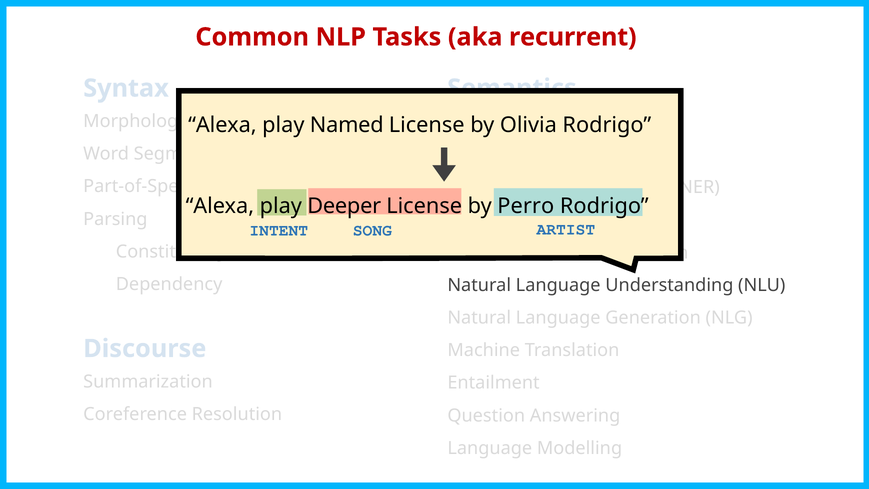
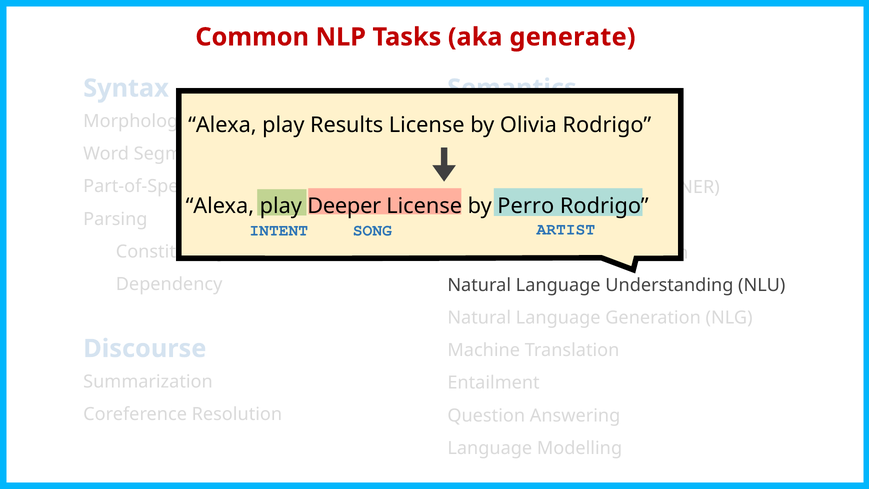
recurrent: recurrent -> generate (572, 37)
play Named: Named -> Results (347, 125)
